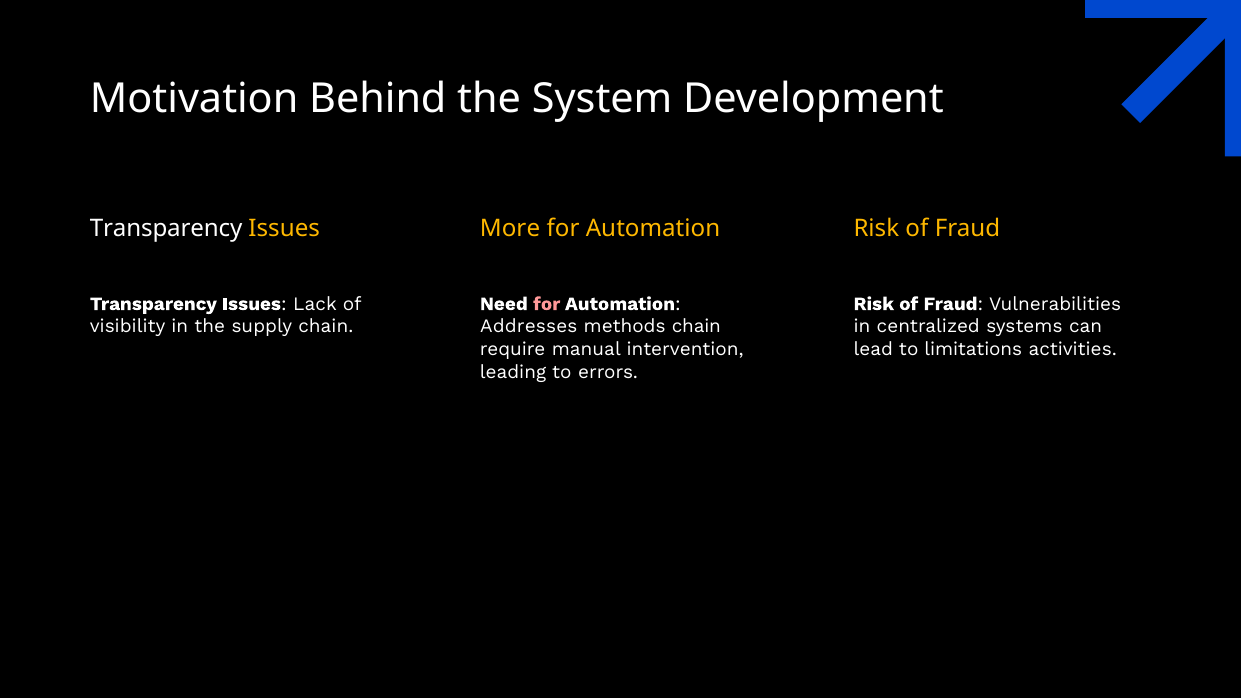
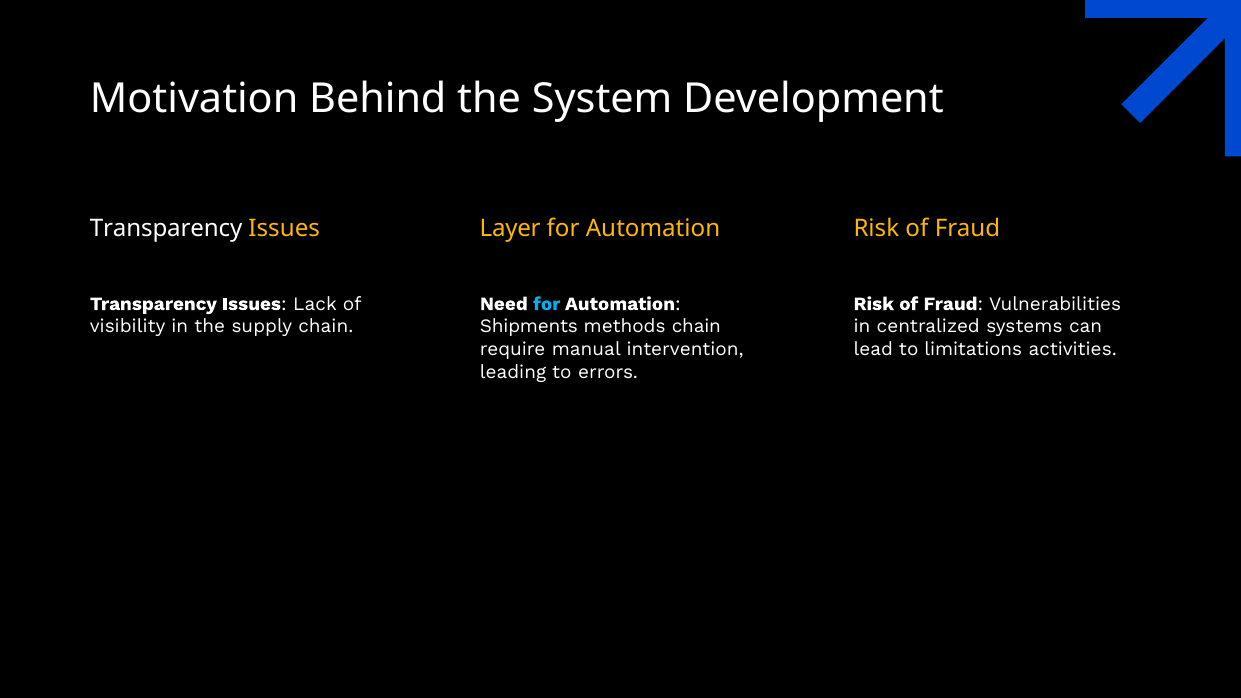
More: More -> Layer (510, 228)
for colour: pink -> light blue (547, 304)
Addresses: Addresses -> Shipments (529, 327)
